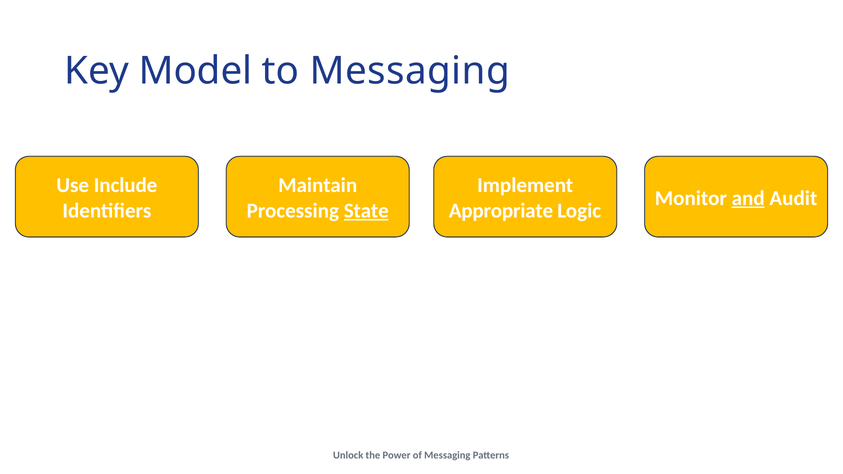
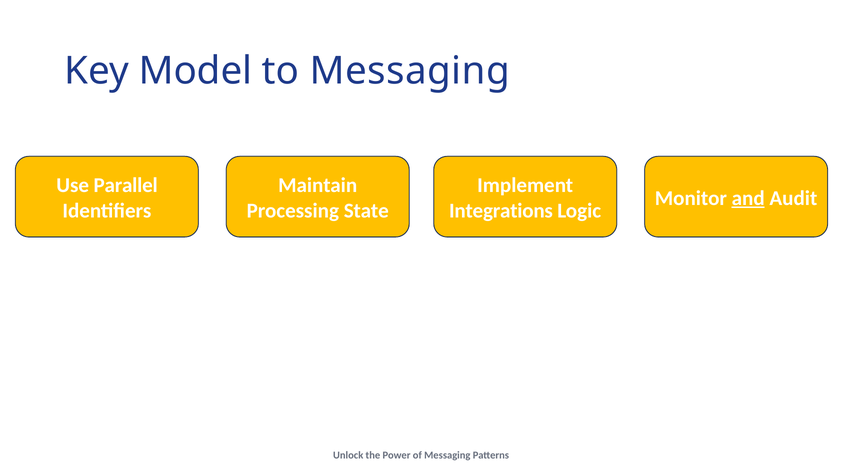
Include: Include -> Parallel (126, 186)
State underline: present -> none (366, 211)
Appropriate: Appropriate -> Integrations (501, 211)
